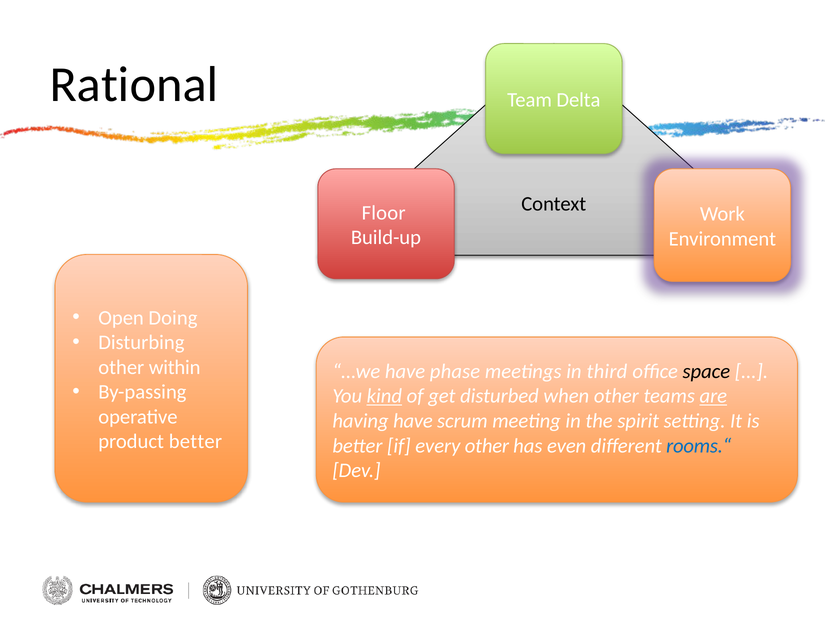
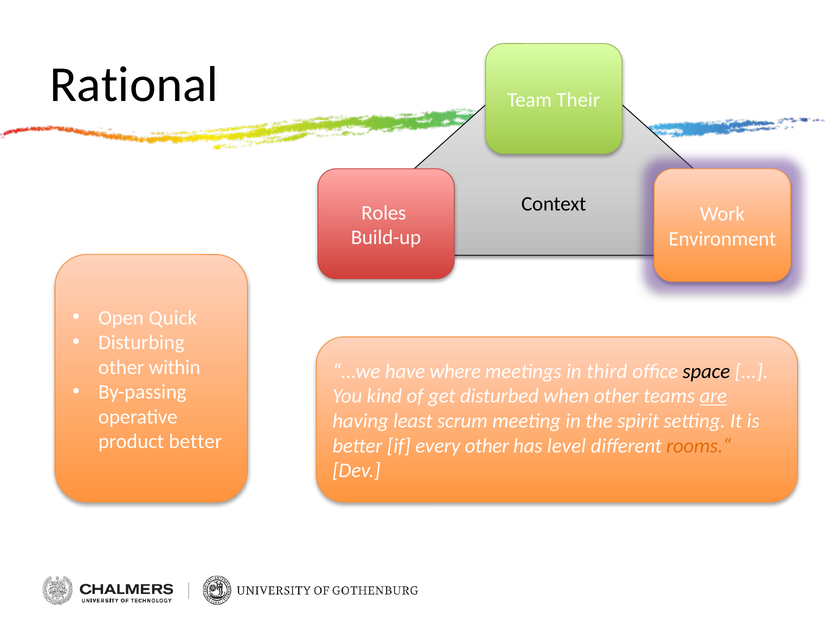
Delta: Delta -> Their (578, 100)
Floor: Floor -> Roles (384, 213)
Doing: Doing -> Quick (173, 318)
phase: phase -> where (455, 371)
kind underline: present -> none (384, 396)
having have: have -> least (413, 421)
even: even -> level (567, 446)
rooms.“ colour: blue -> orange (699, 446)
